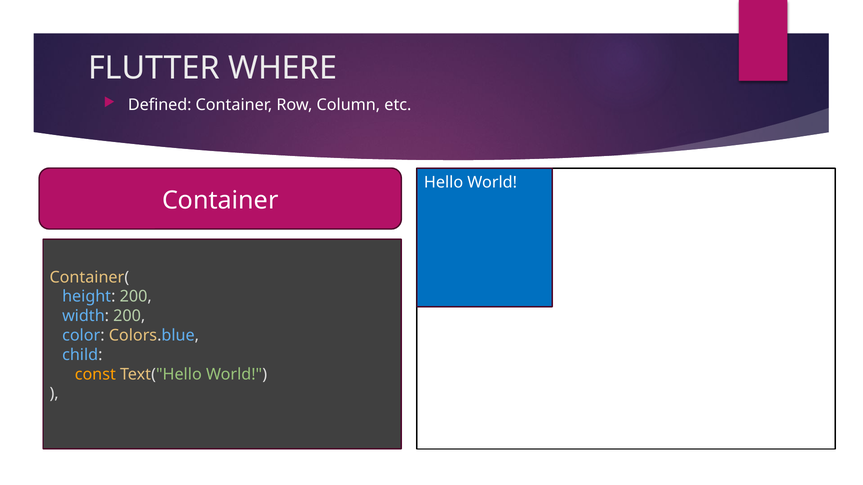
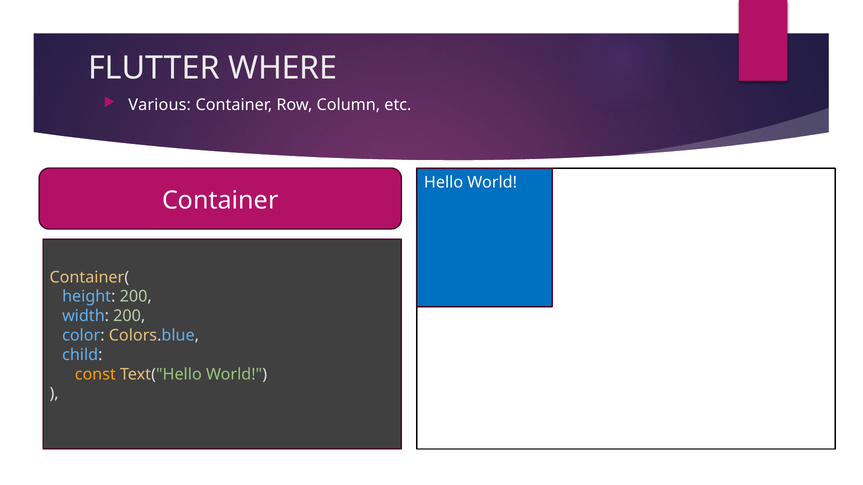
Defined: Defined -> Various (160, 105)
